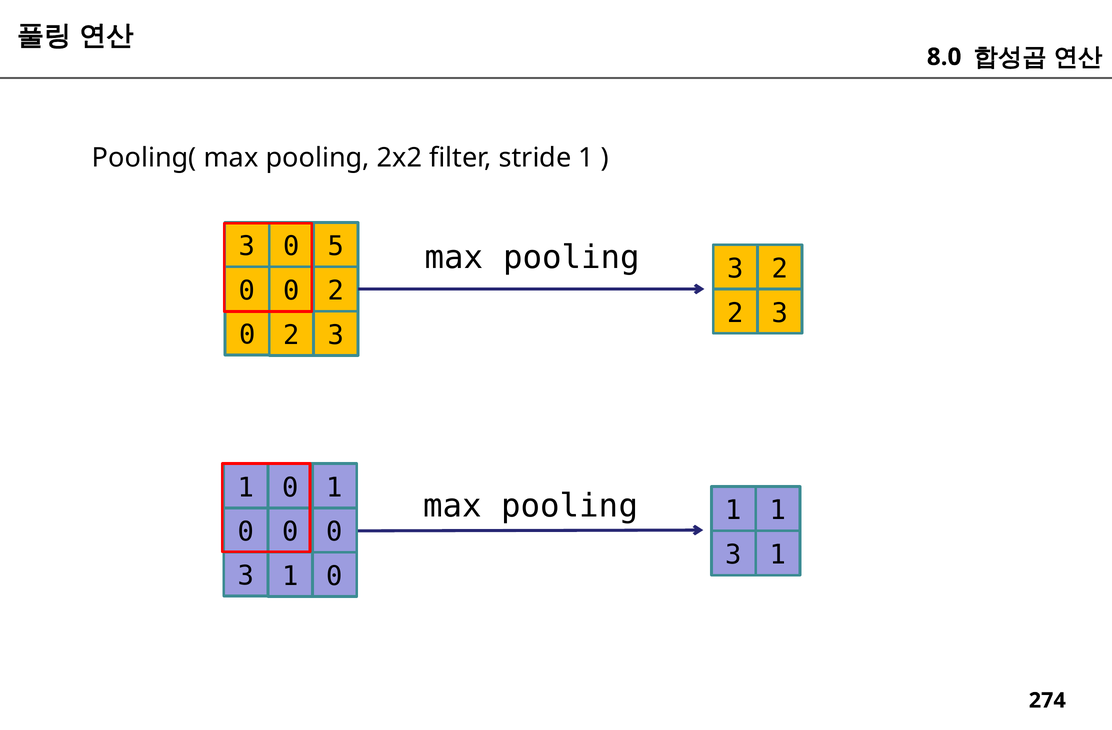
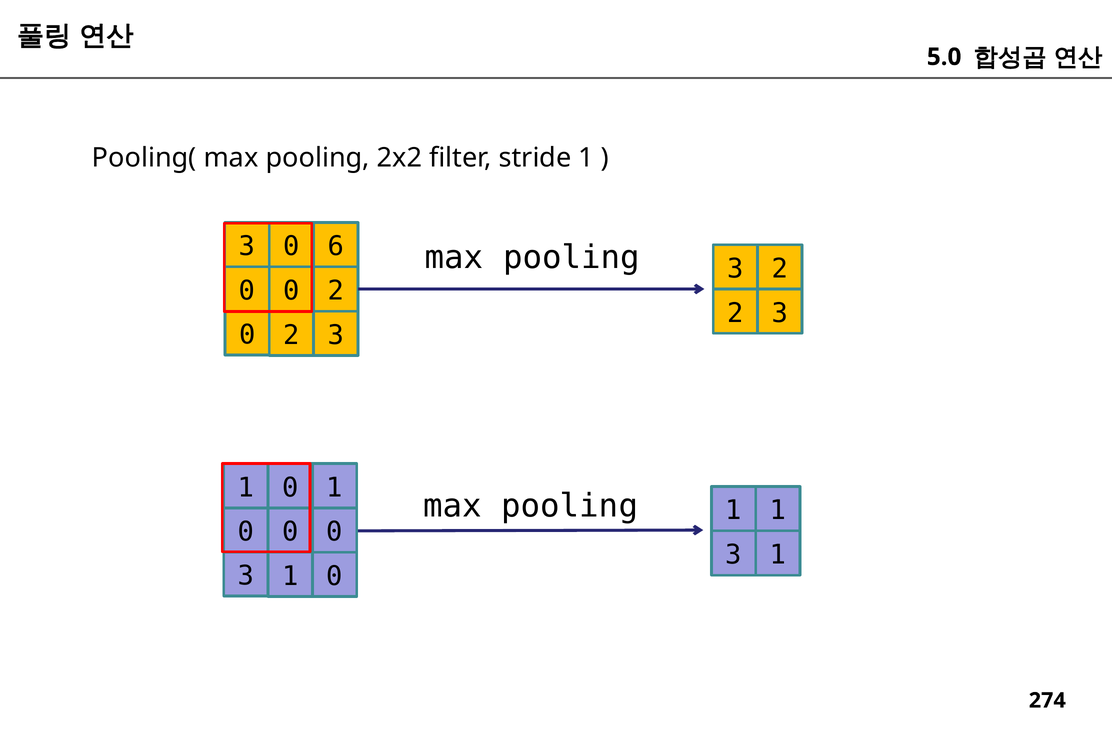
8.0: 8.0 -> 5.0 (944, 57)
5: 5 -> 6 (336, 247)
